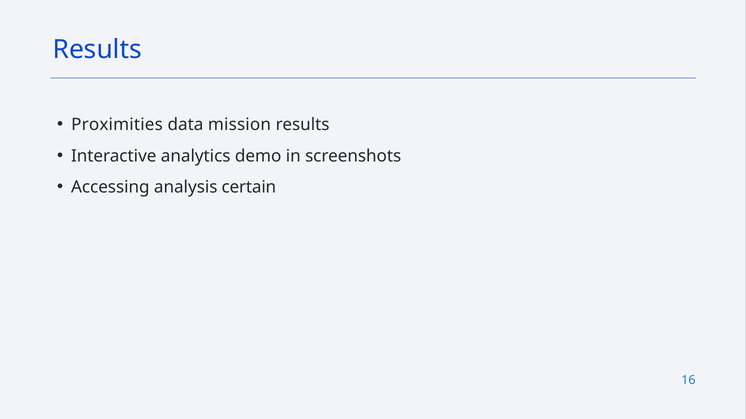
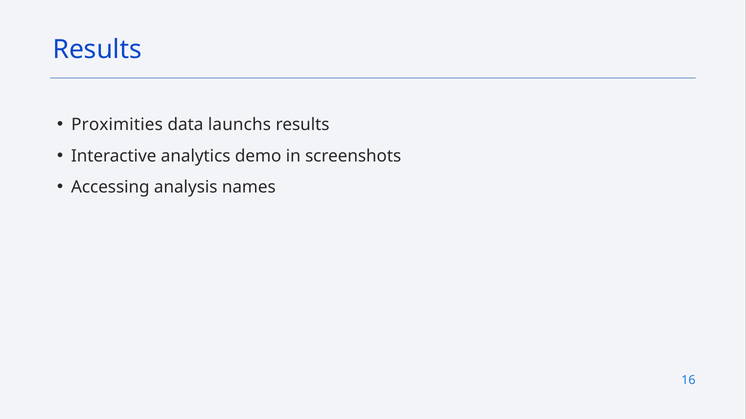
mission: mission -> launchs (239, 125)
certain: certain -> names (249, 188)
